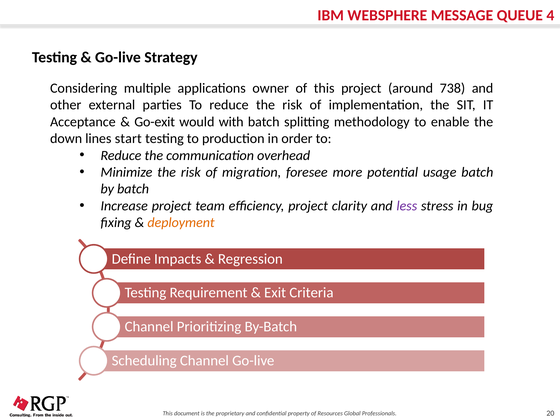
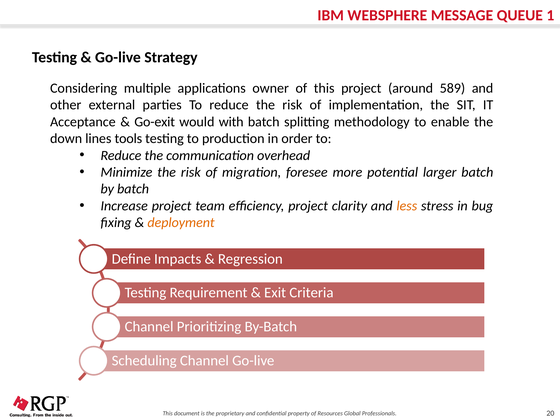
4: 4 -> 1 (550, 16)
738: 738 -> 589 (452, 88)
start: start -> tools (128, 139)
usage: usage -> larger (440, 172)
less colour: purple -> orange (407, 206)
